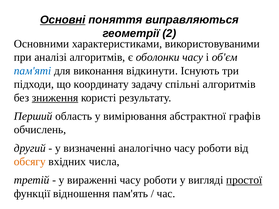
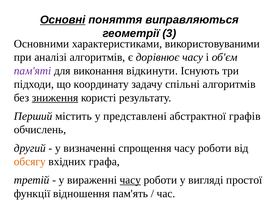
2: 2 -> 3 (169, 33)
оболонки: оболонки -> дорівнює (158, 57)
пам'яті colour: blue -> purple (33, 71)
область: область -> містить (74, 116)
вимірювання: вимірювання -> представлені (135, 116)
аналогічно: аналогічно -> спрощення (145, 148)
числа: числа -> графа (104, 162)
часу underline: none -> present (130, 180)
простої underline: present -> none (244, 180)
